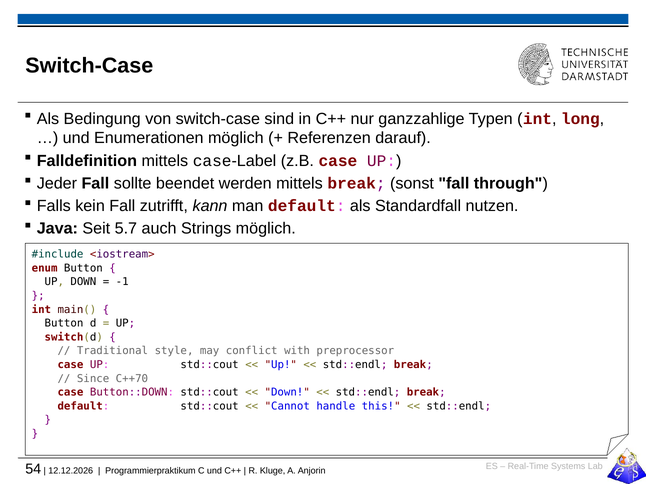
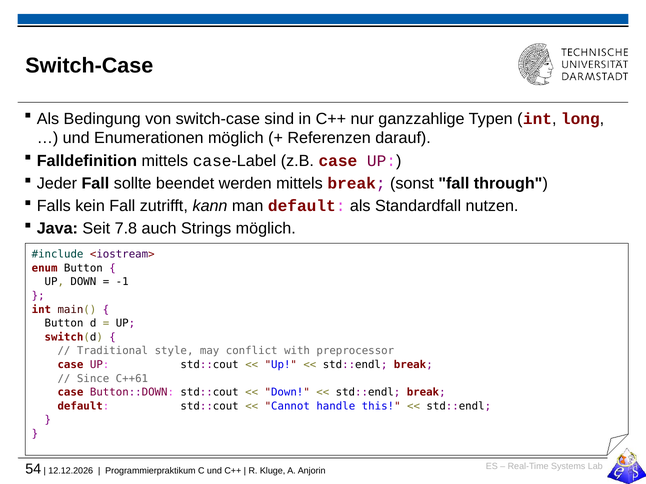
5.7: 5.7 -> 7.8 (126, 229)
C++70: C++70 -> C++61 (132, 379)
